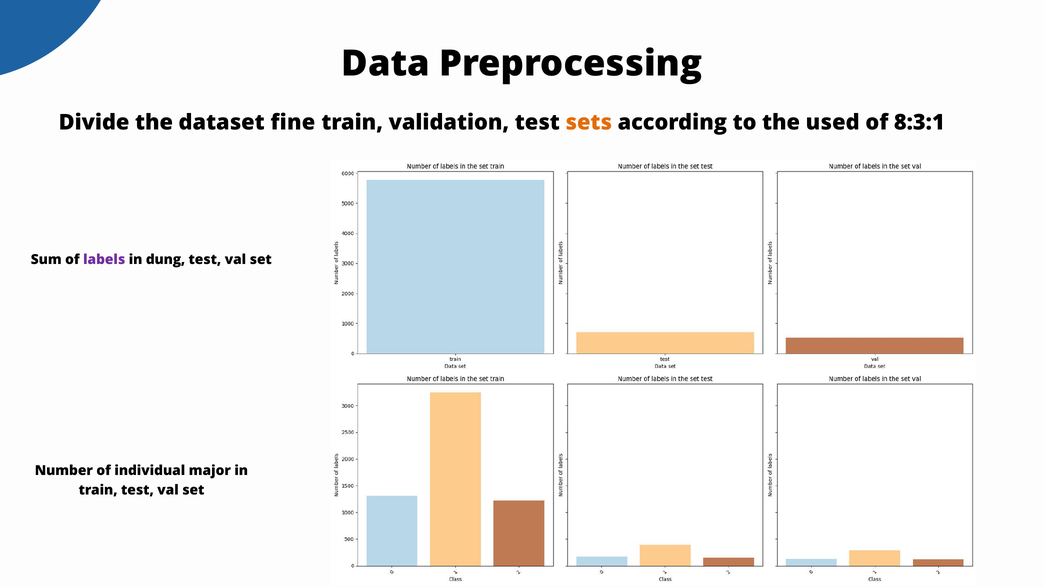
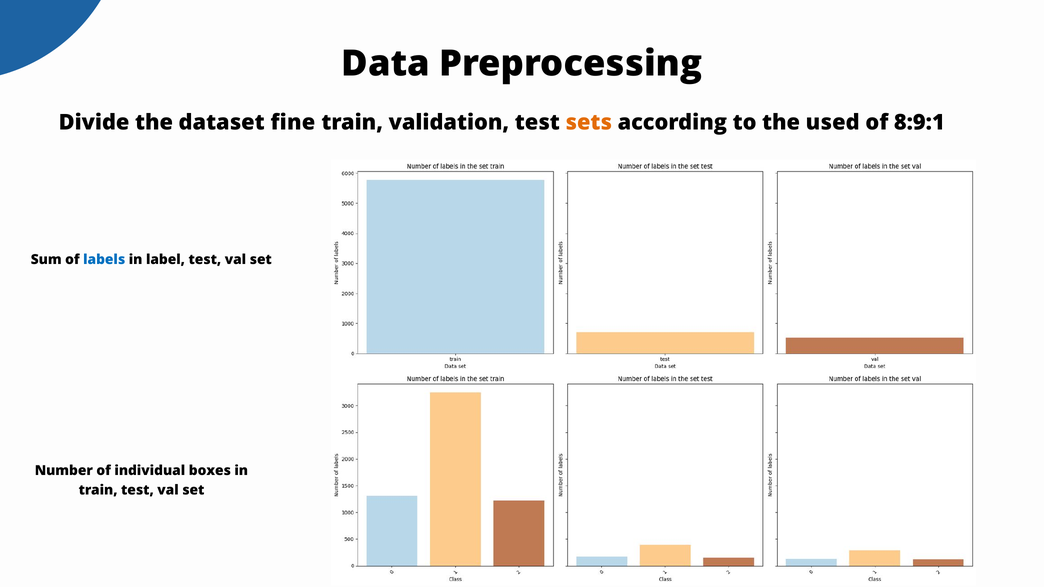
8:3:1: 8:3:1 -> 8:9:1 (919, 123)
labels colour: purple -> blue (104, 260)
dung: dung -> label (165, 260)
major: major -> boxes (210, 471)
